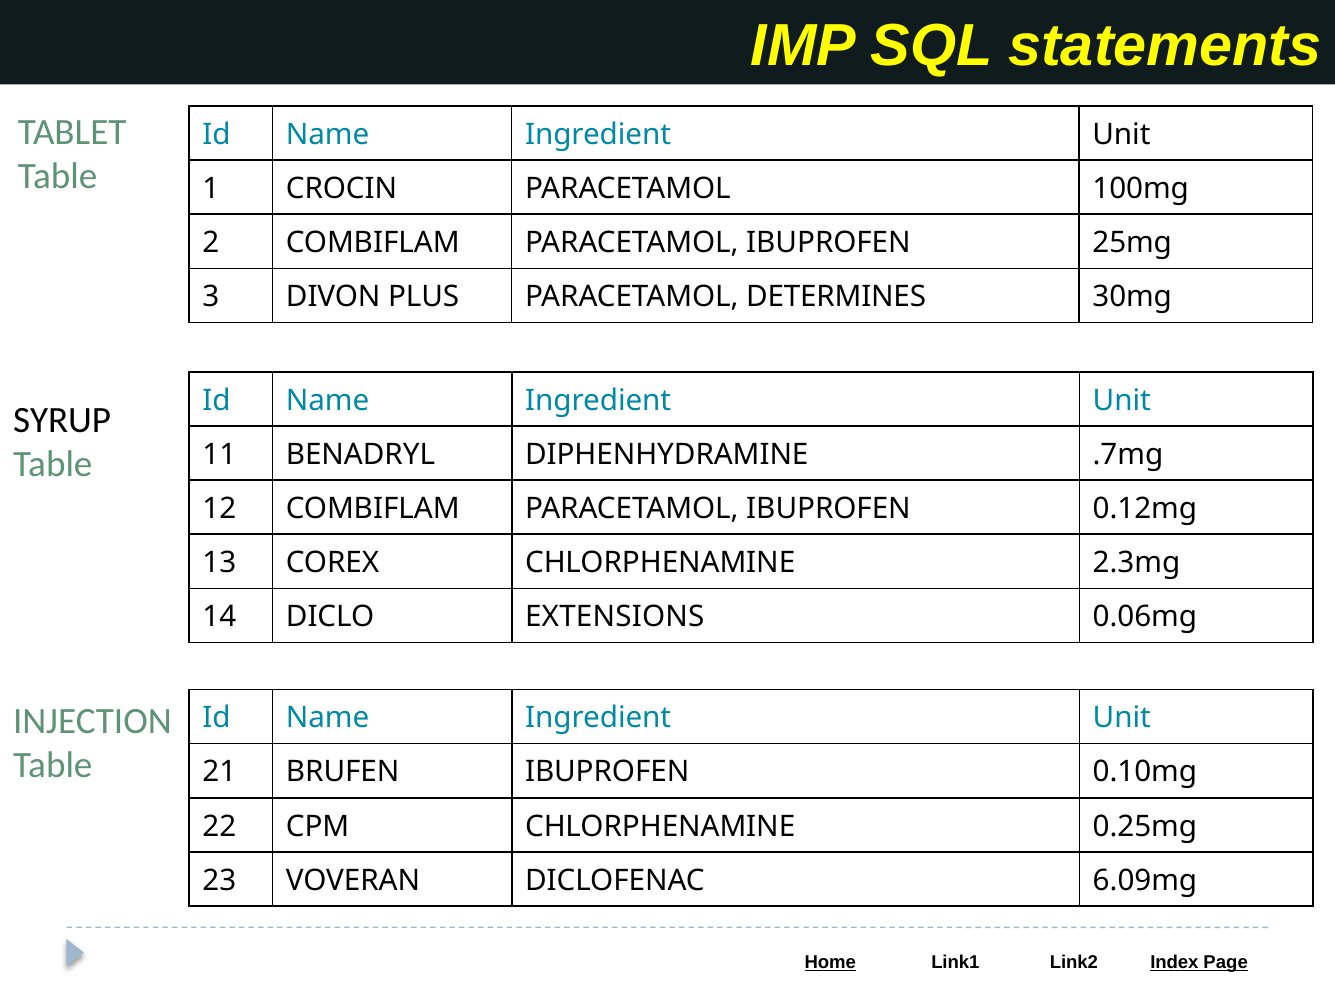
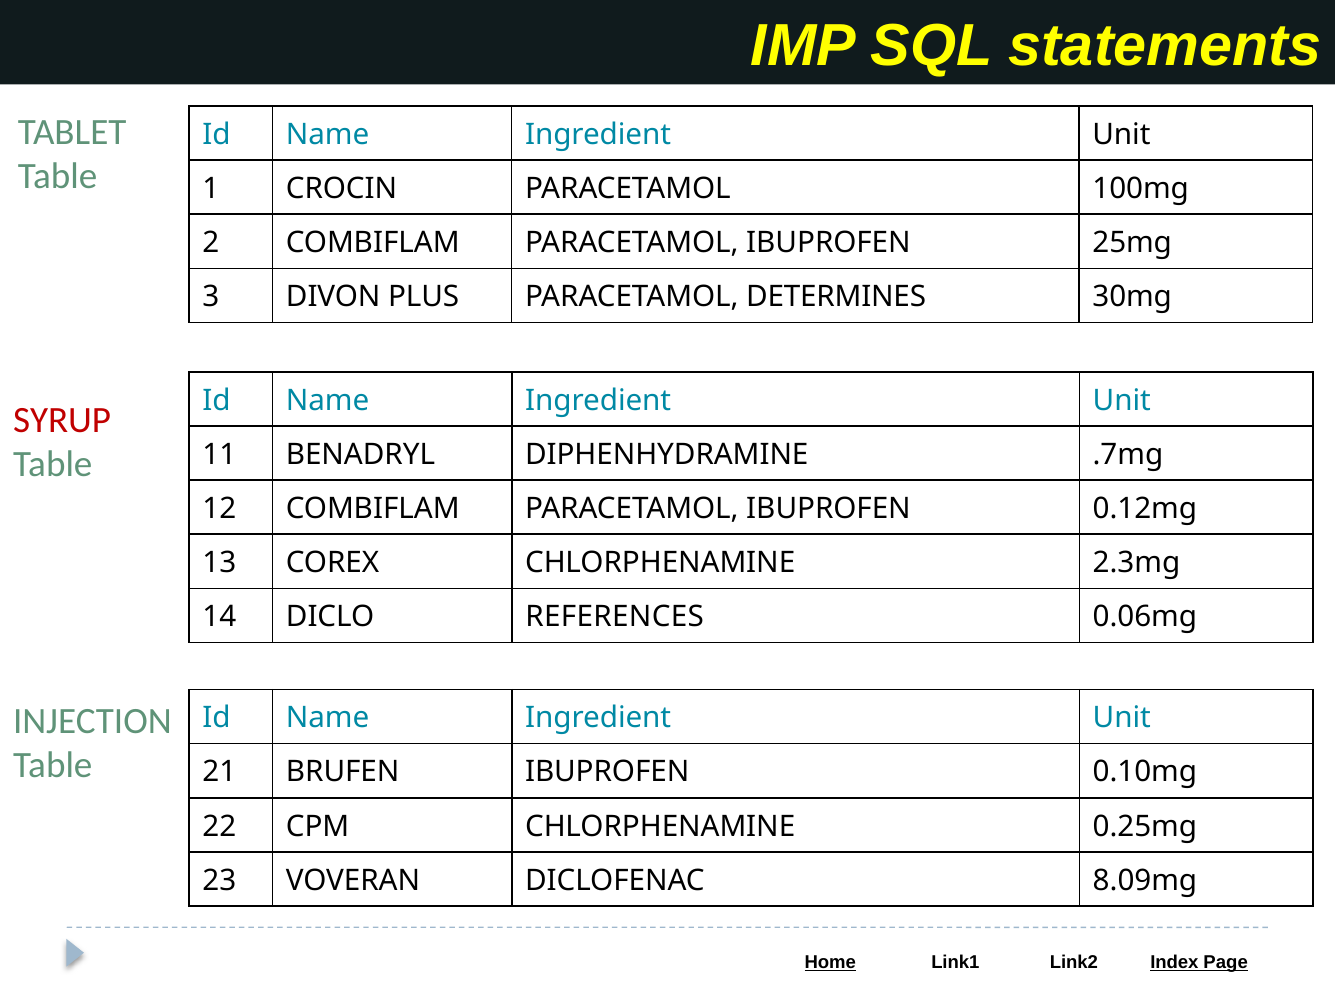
SYRUP colour: black -> red (62, 420)
EXTENSIONS: EXTENSIONS -> REFERENCES (615, 617)
6.09mg: 6.09mg -> 8.09mg (1145, 881)
